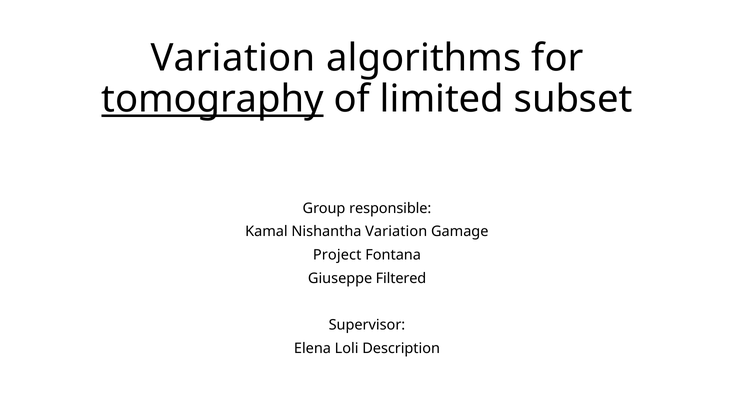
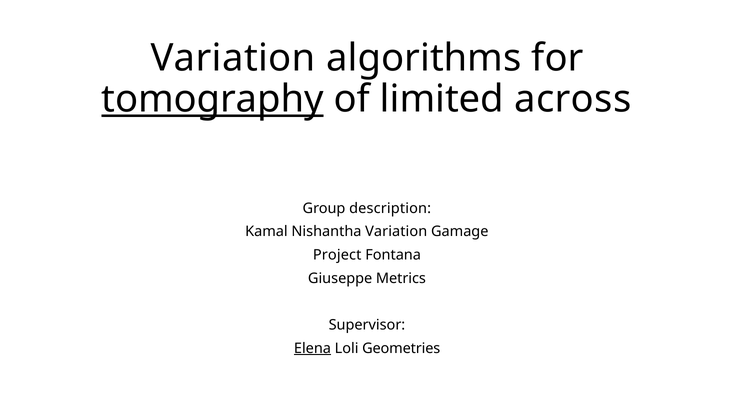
subset: subset -> across (573, 99)
responsible: responsible -> description (390, 208)
Filtered: Filtered -> Metrics (401, 278)
Elena underline: none -> present (312, 348)
Description: Description -> Geometries (401, 348)
